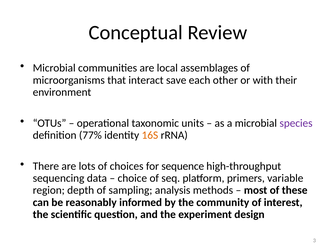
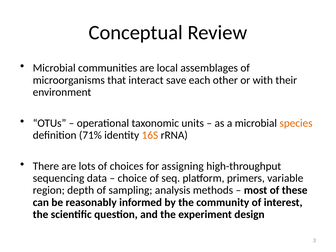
species colour: purple -> orange (296, 123)
77%: 77% -> 71% (90, 135)
sequence: sequence -> assigning (183, 166)
